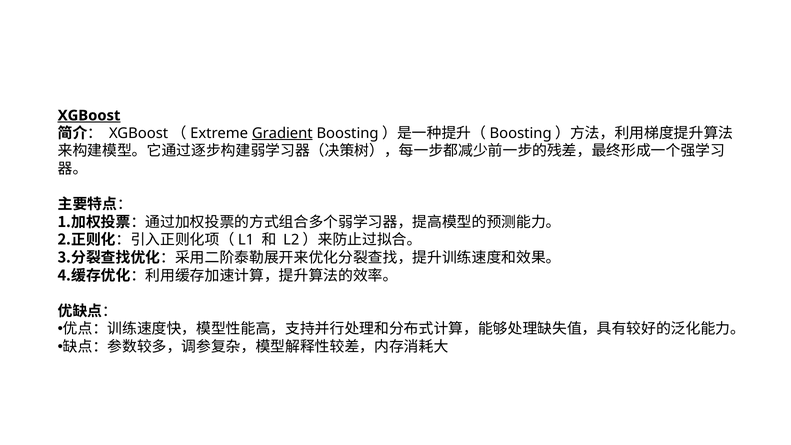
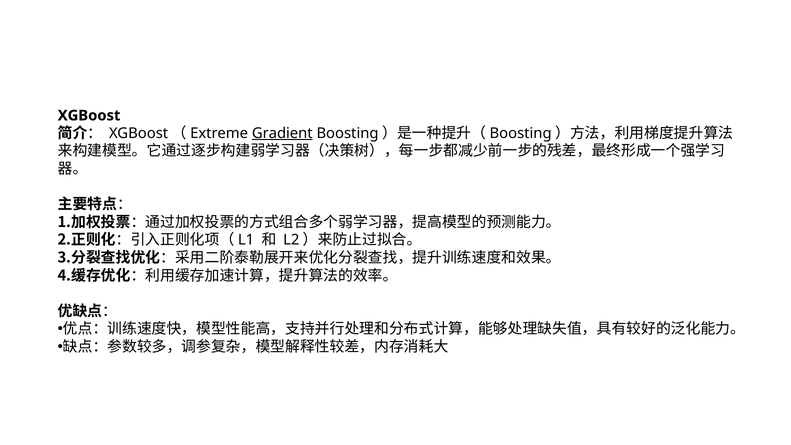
XGBoost underline: present -> none (89, 115)
